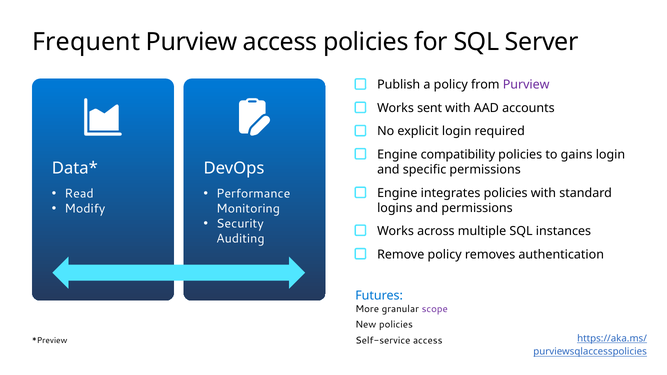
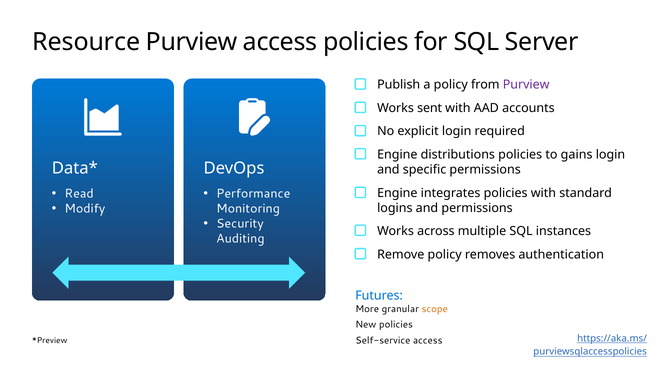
Frequent: Frequent -> Resource (86, 42)
compatibility: compatibility -> distributions (458, 155)
scope colour: purple -> orange (435, 309)
